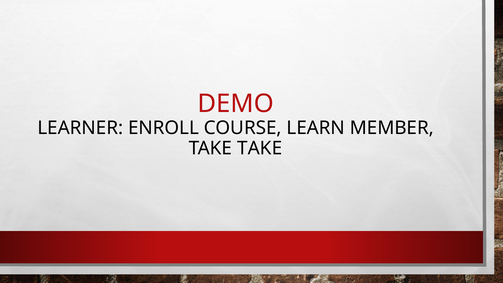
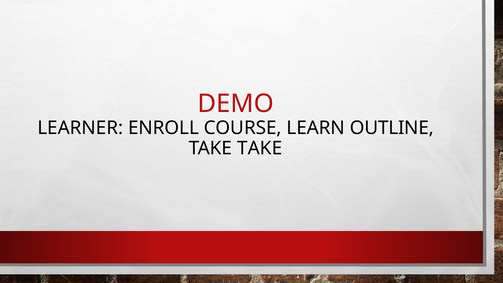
MEMBER: MEMBER -> OUTLINE (392, 128)
